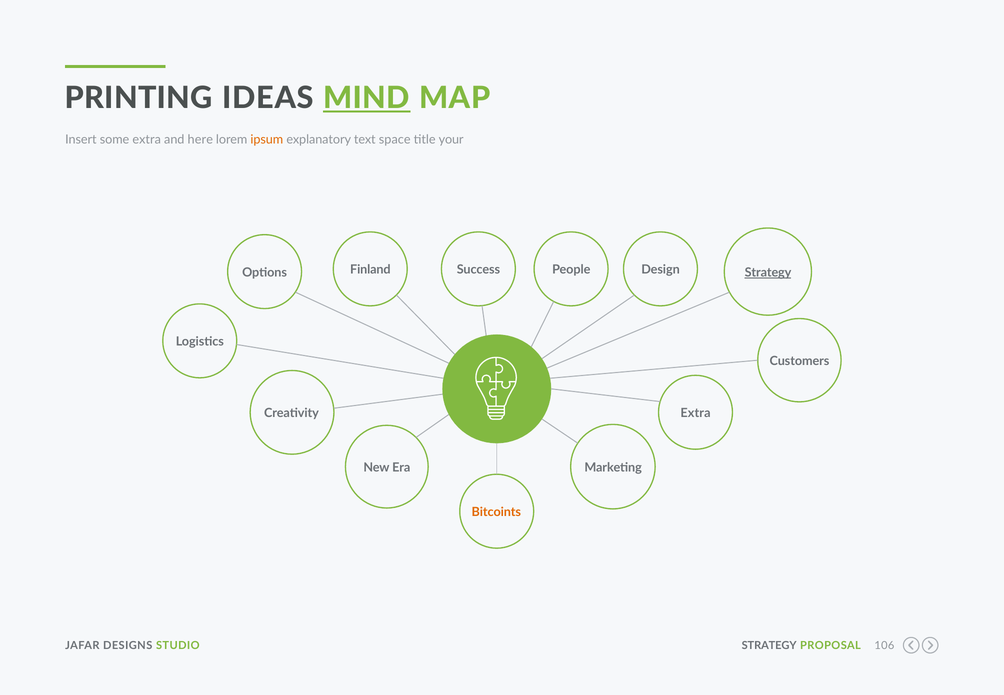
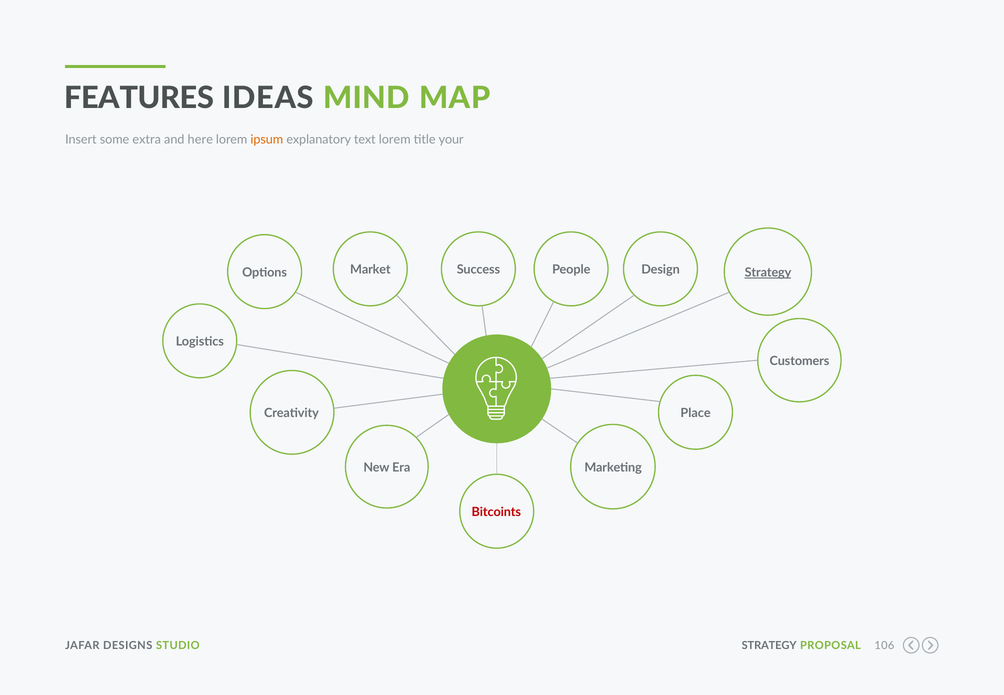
PRINTING: PRINTING -> FEATURES (139, 98)
MIND underline: present -> none (366, 98)
text space: space -> lorem (395, 140)
Finland: Finland -> Market (370, 270)
Extra: Extra -> Place (696, 413)
Bitcoints colour: orange -> red (496, 512)
